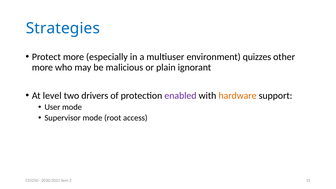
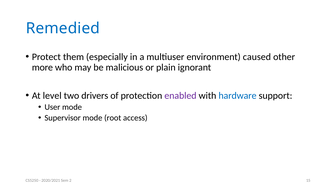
Strategies: Strategies -> Remedied (63, 28)
Protect more: more -> them (74, 57)
quizzes: quizzes -> caused (257, 57)
hardware colour: orange -> blue (238, 96)
